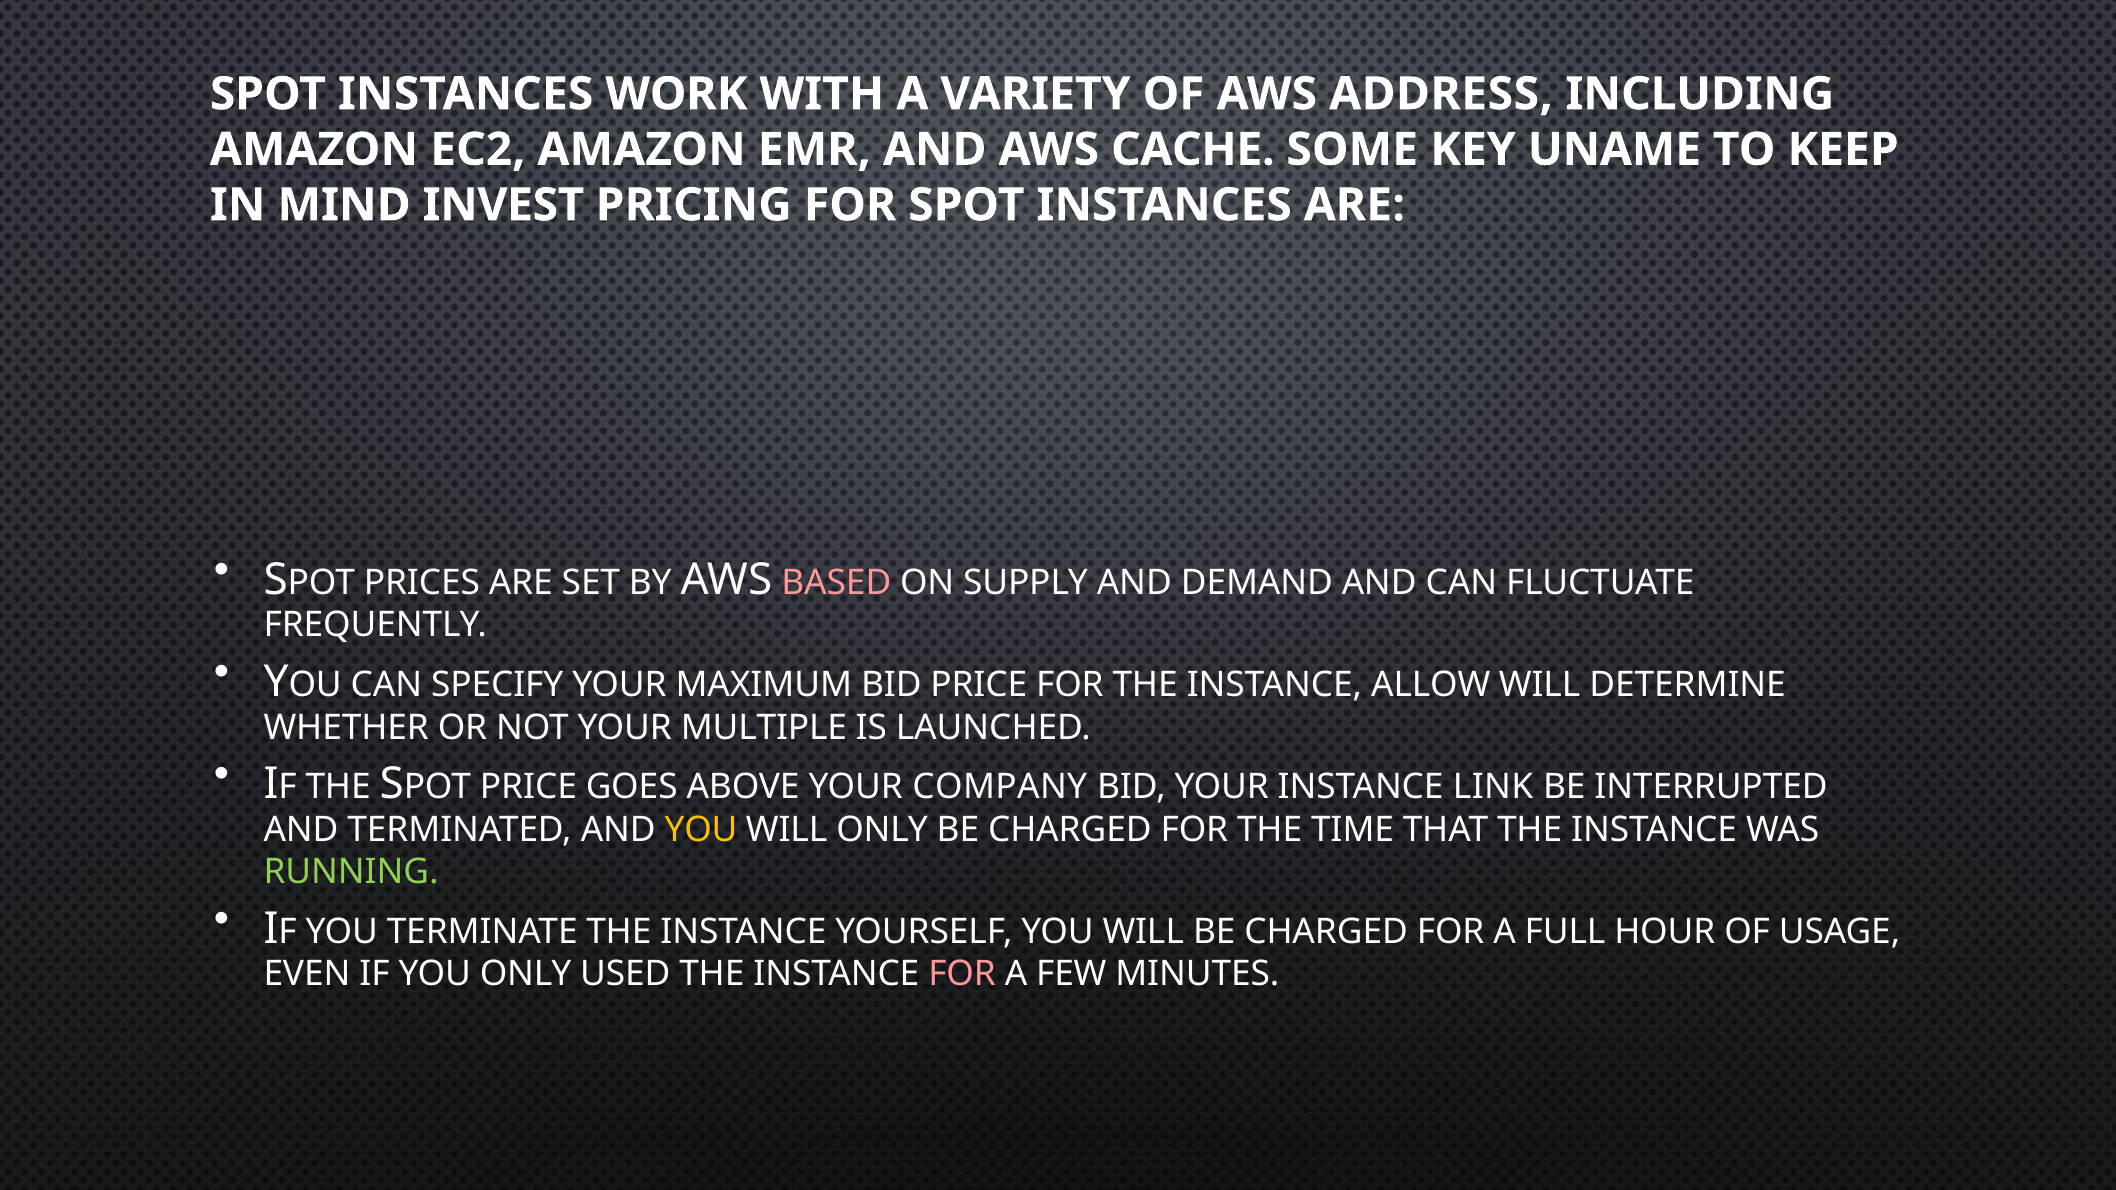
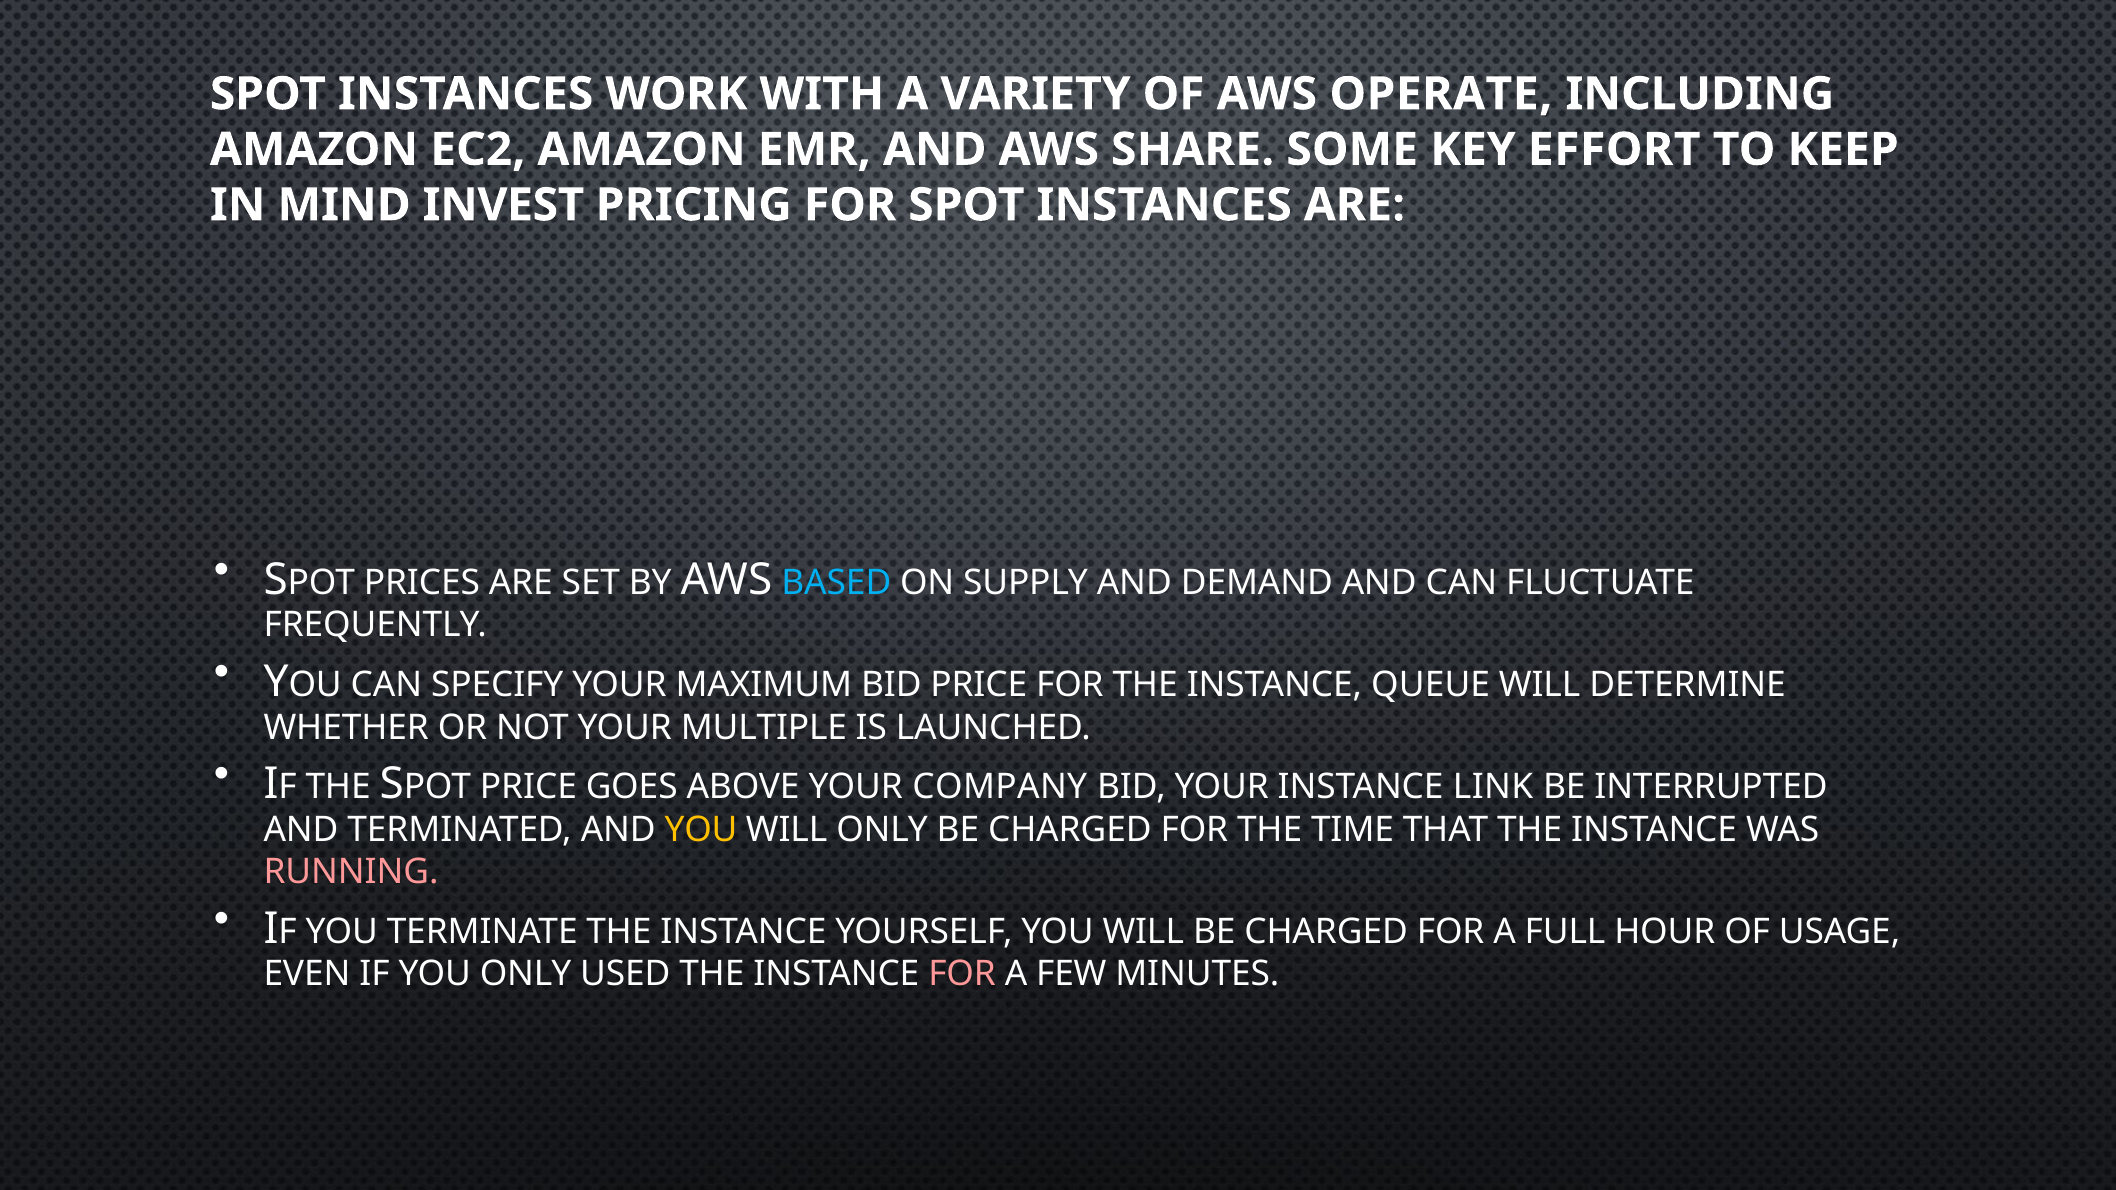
ADDRESS: ADDRESS -> OPERATE (1441, 94)
CACHE: CACHE -> SHARE (1193, 150)
UNAME: UNAME -> EFFORT (1614, 150)
BASED colour: pink -> light blue (836, 583)
ALLOW: ALLOW -> QUEUE (1431, 685)
RUNNING colour: light green -> pink (351, 872)
